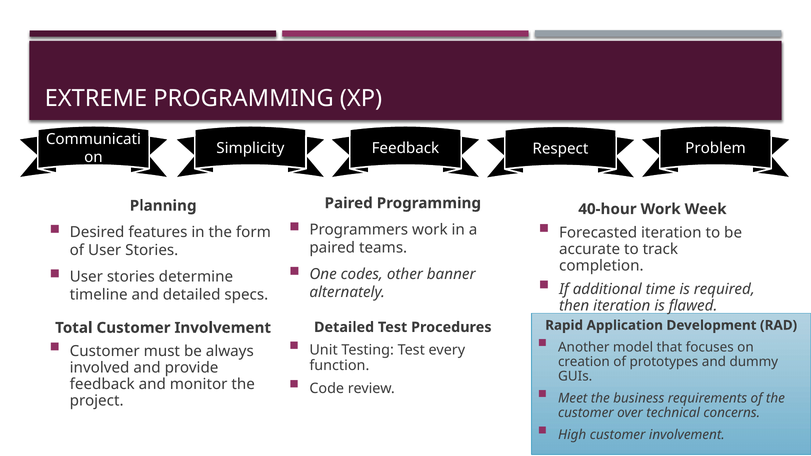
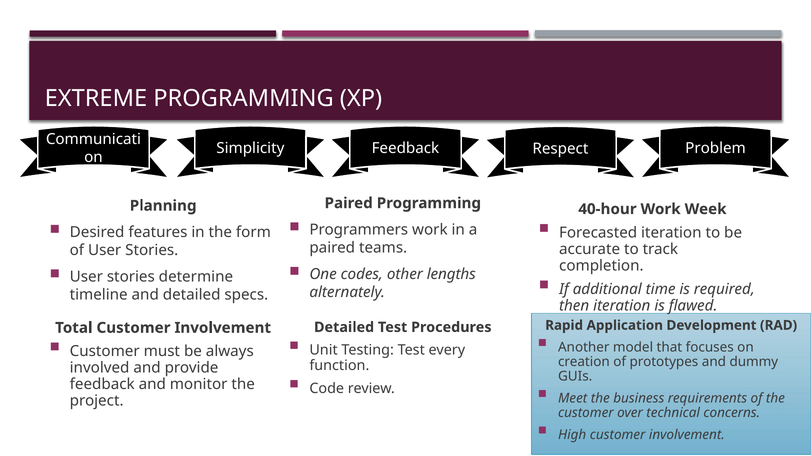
banner: banner -> lengths (451, 274)
